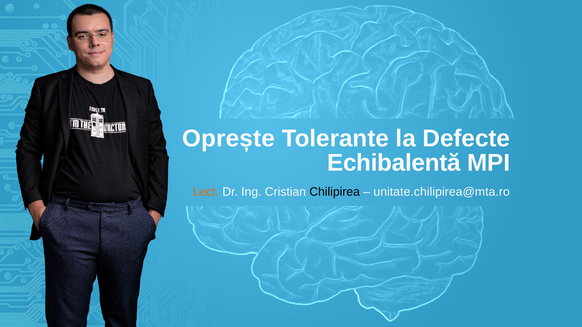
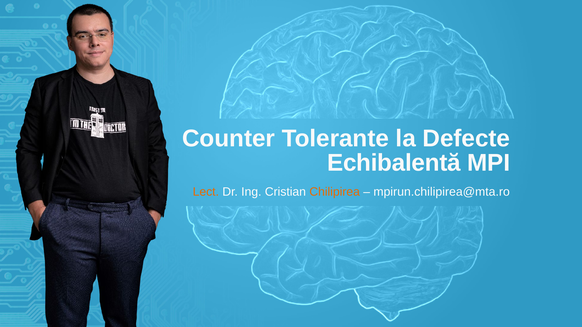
Oprește: Oprește -> Counter (229, 139)
Chilipirea colour: black -> orange (335, 192)
unitate.chilipirea@mta.ro: unitate.chilipirea@mta.ro -> mpirun.chilipirea@mta.ro (442, 192)
